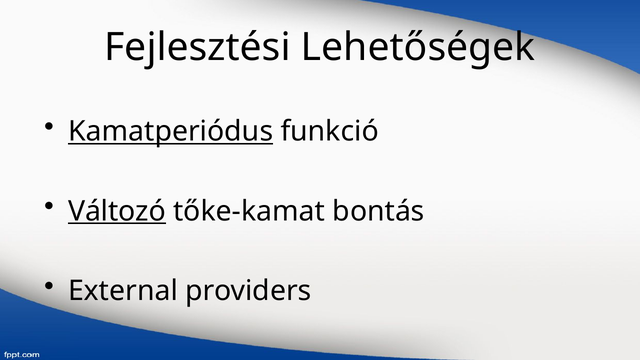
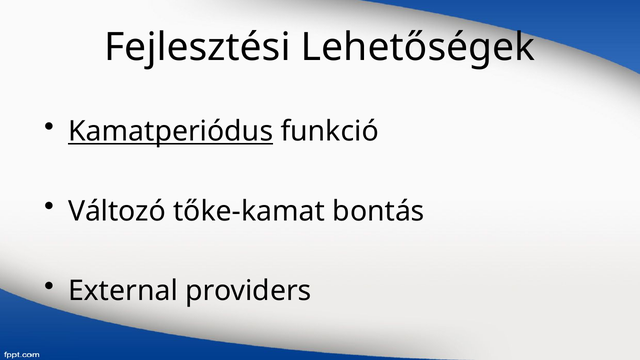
Változó underline: present -> none (117, 211)
